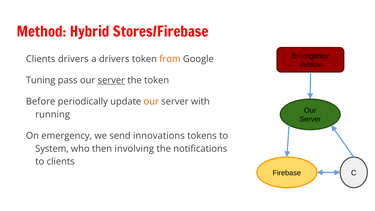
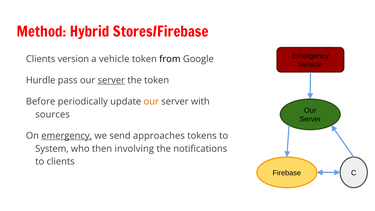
Clients drivers: drivers -> version (73, 59)
a drivers: drivers -> vehicle (114, 59)
from colour: orange -> black (170, 59)
Tuning: Tuning -> Hurdle (41, 80)
running: running -> sources (53, 114)
emergency underline: none -> present (67, 136)
innovations: innovations -> approaches (159, 136)
